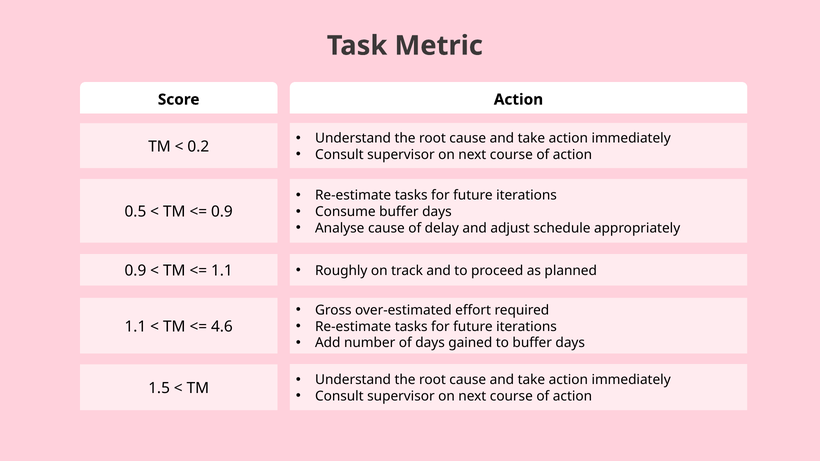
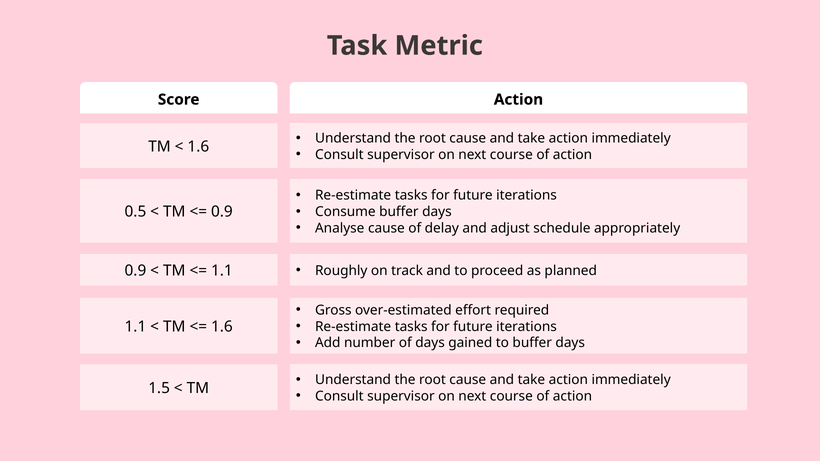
0.2: 0.2 -> 1.6 (198, 147)
4.6: 4.6 -> 1.6 (222, 327)
